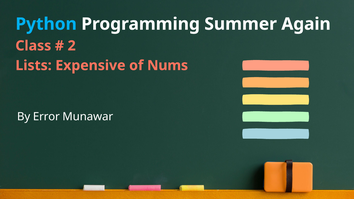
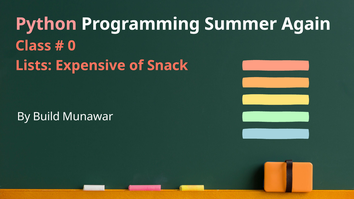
Python colour: light blue -> pink (46, 24)
2: 2 -> 0 (72, 46)
Nums: Nums -> Snack (168, 66)
Error: Error -> Build (46, 117)
